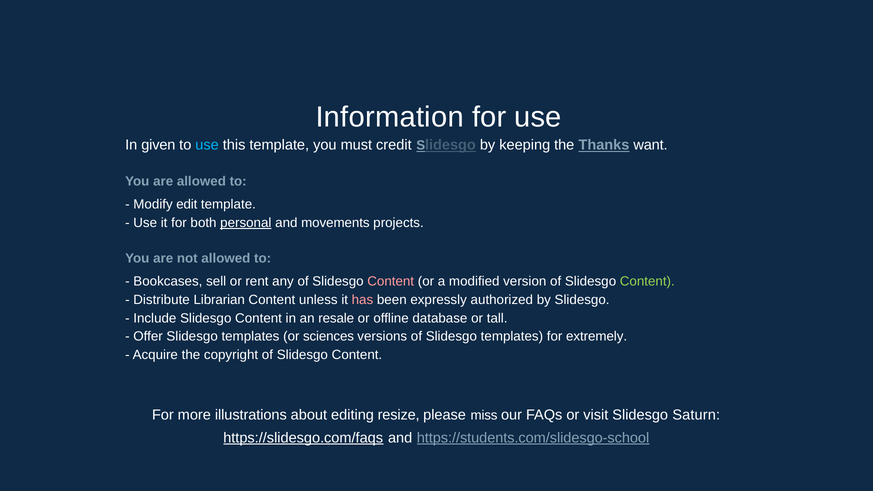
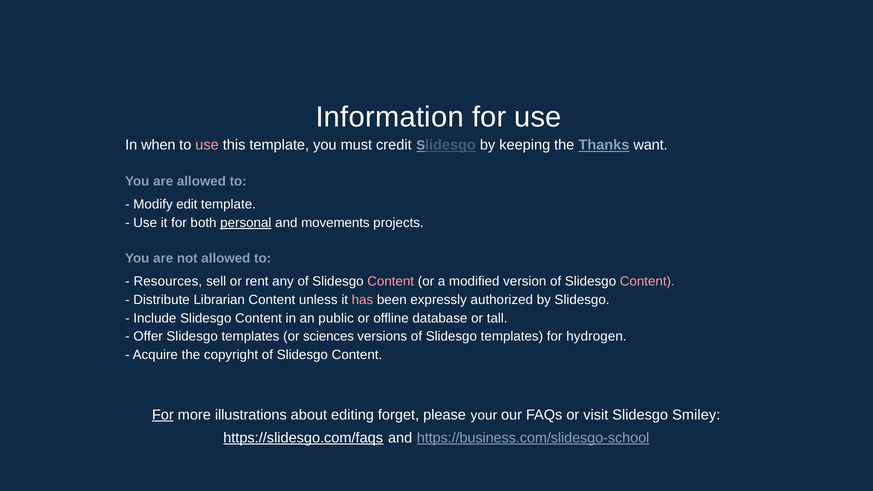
given: given -> when (158, 145)
use colour: light blue -> pink (207, 145)
Bookcases: Bookcases -> Resources (168, 281)
Content colour: light green -> pink (647, 281)
resale: resale -> public (336, 318)
extremely: extremely -> hydrogen (596, 337)
For underline: none -> present (163, 415)
resize: resize -> forget (399, 415)
miss: miss -> your (484, 415)
Saturn: Saturn -> Smiley (696, 415)
https://students.com/slidesgo-school: https://students.com/slidesgo-school -> https://business.com/slidesgo-school (533, 438)
